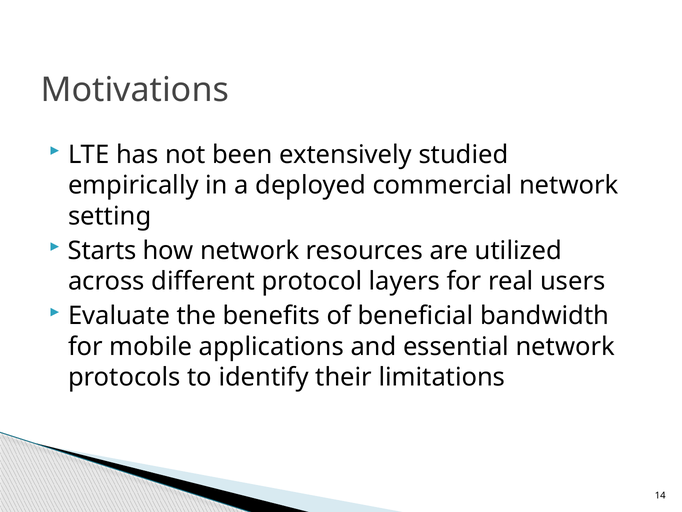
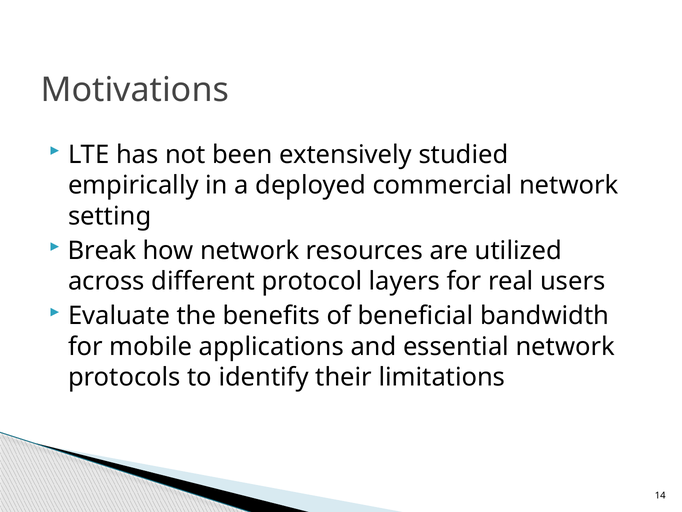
Starts: Starts -> Break (102, 250)
